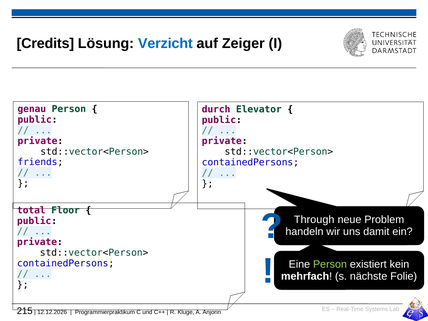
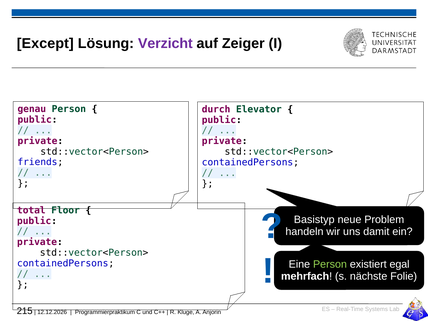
Credits: Credits -> Except (45, 43)
Verzicht colour: blue -> purple (165, 43)
Through: Through -> Basistyp (314, 220)
kein: kein -> egal (400, 264)
